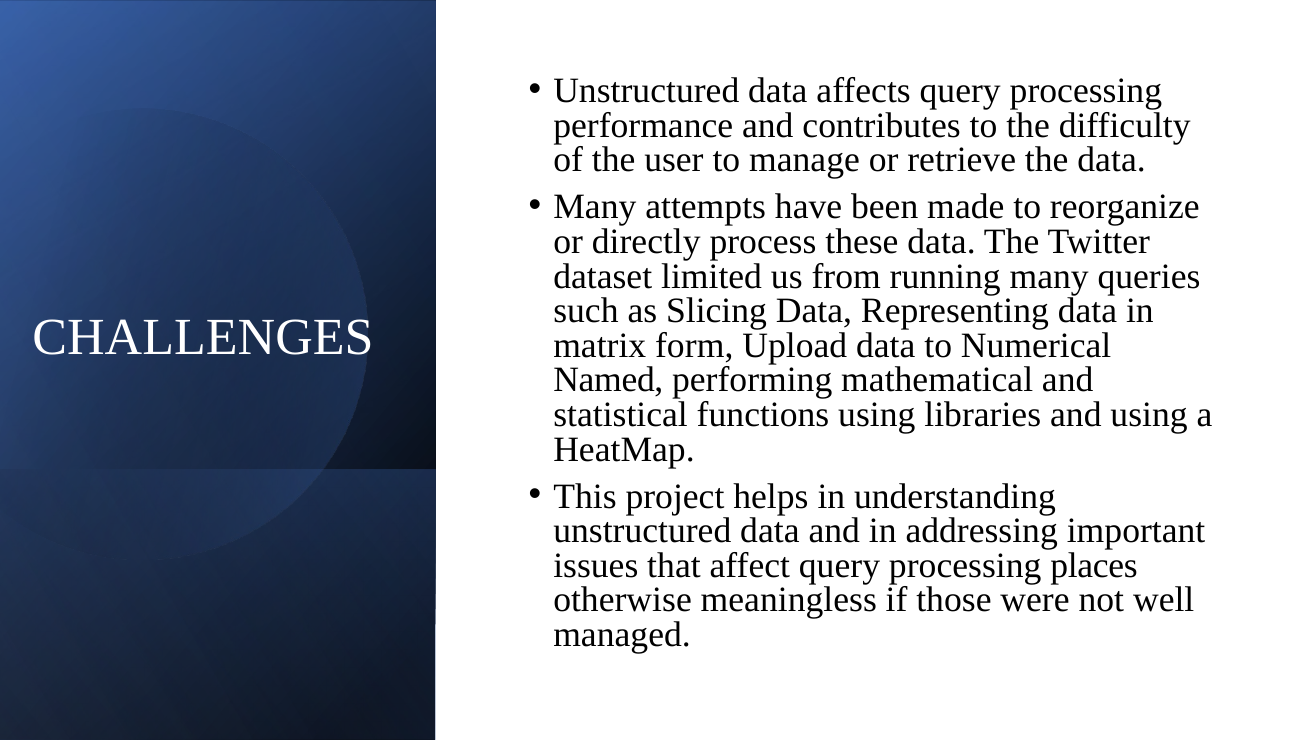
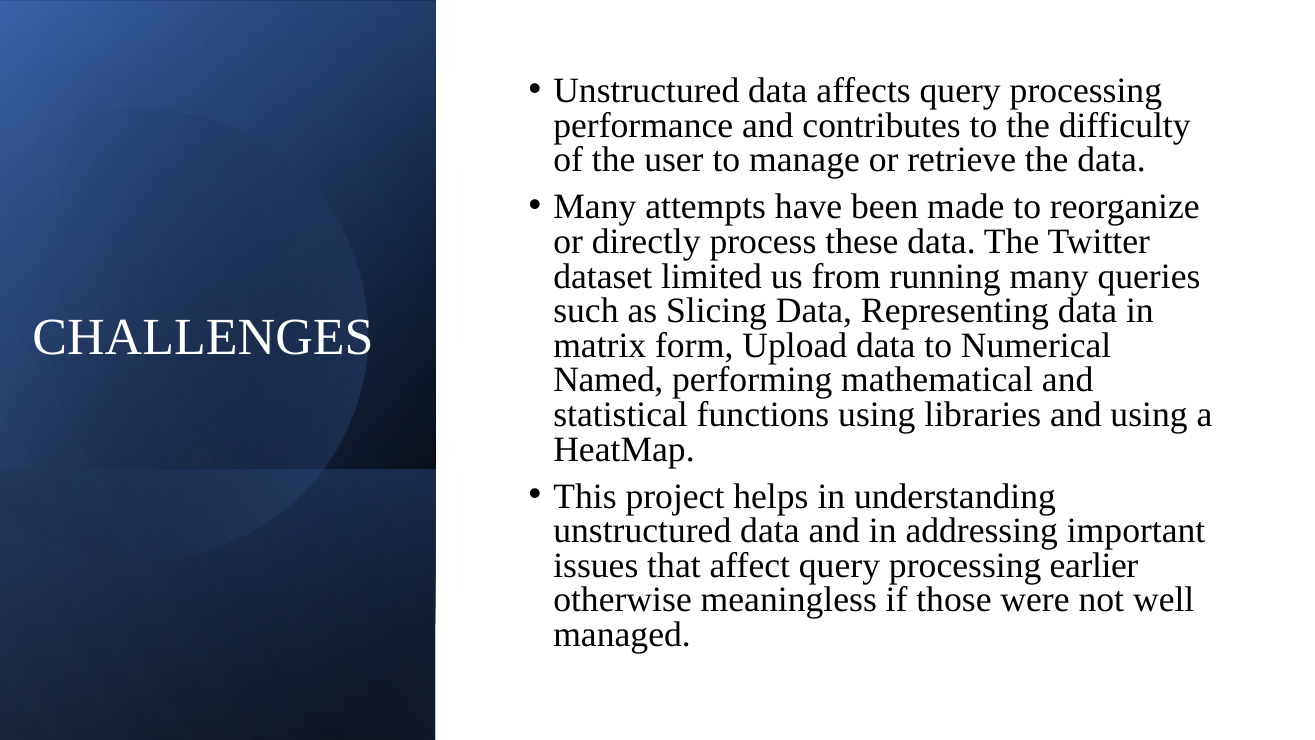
places: places -> earlier (1094, 565)
